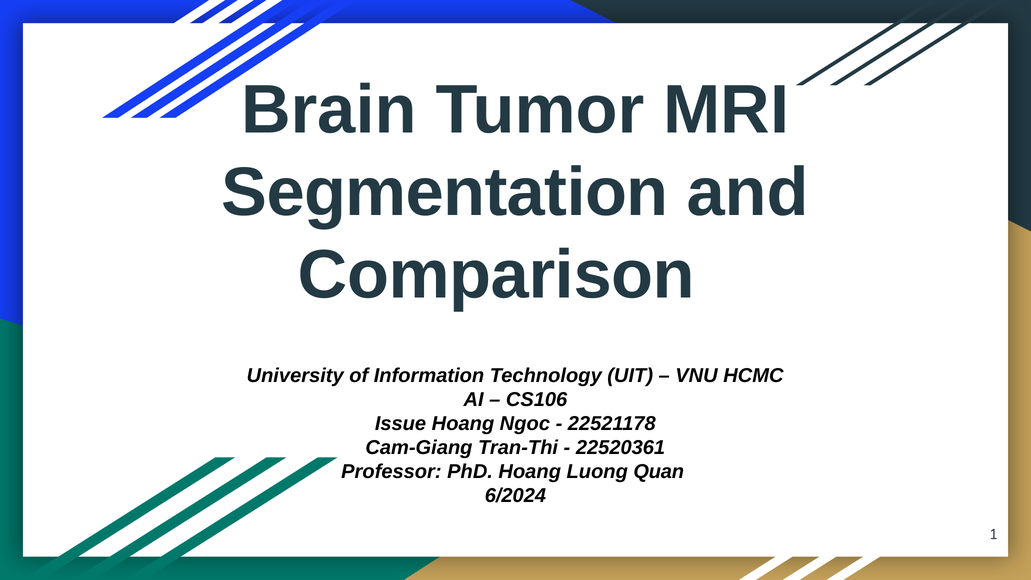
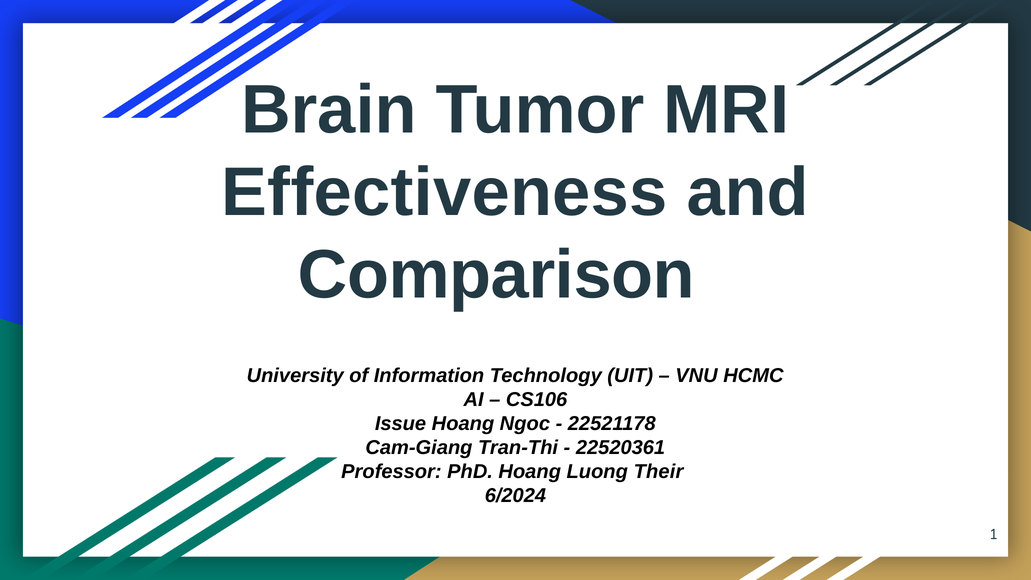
Segmentation: Segmentation -> Effectiveness (444, 193)
Quan: Quan -> Their (659, 472)
